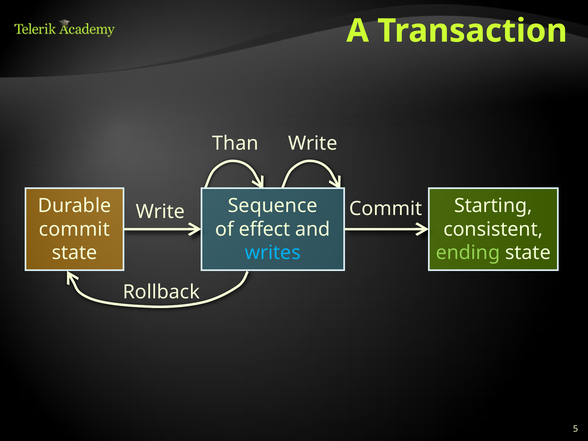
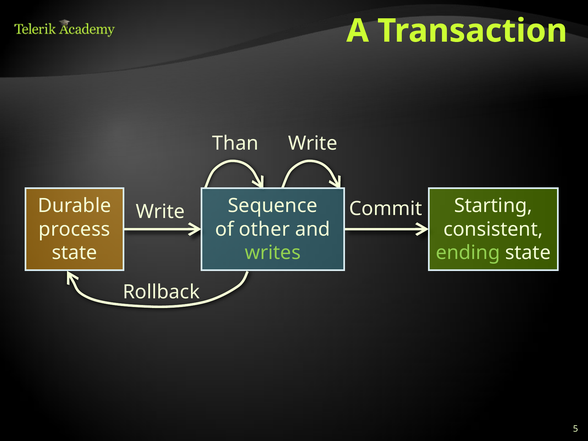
commit: commit -> process (74, 229)
effect: effect -> other (264, 229)
writes colour: light blue -> light green (273, 253)
